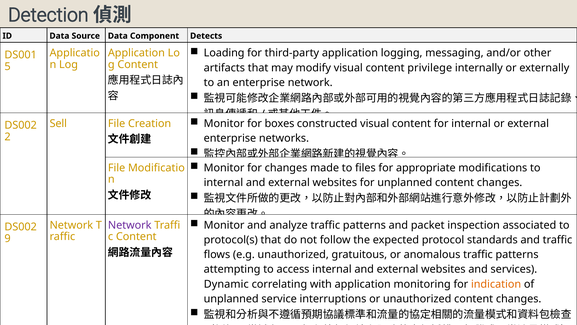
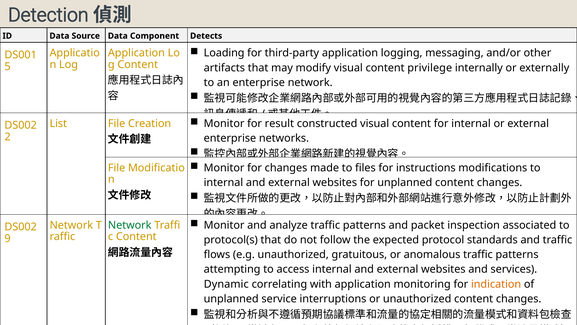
boxes: boxes -> result (279, 123)
Sell: Sell -> List (58, 123)
appropriate: appropriate -> instructions (426, 168)
Network colour: purple -> green (130, 225)
